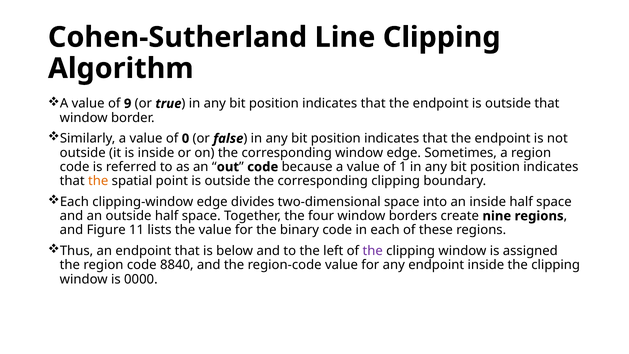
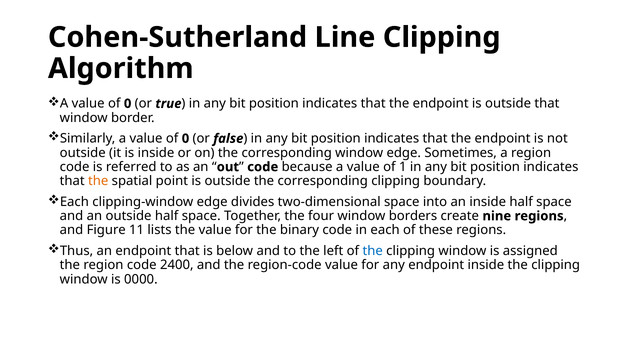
9: 9 -> 0 (128, 104)
the colour: purple -> blue (373, 251)
8840: 8840 -> 2400 (177, 265)
